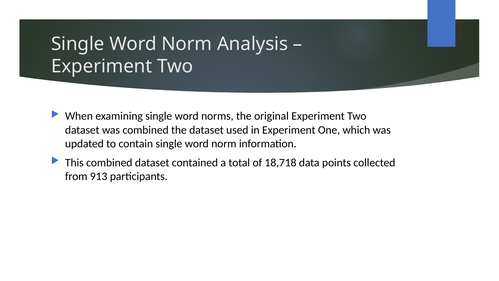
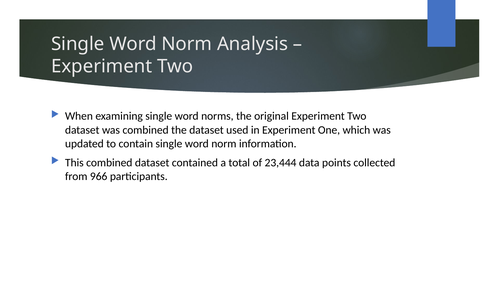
18,718: 18,718 -> 23,444 (281, 162)
913: 913 -> 966 (99, 176)
